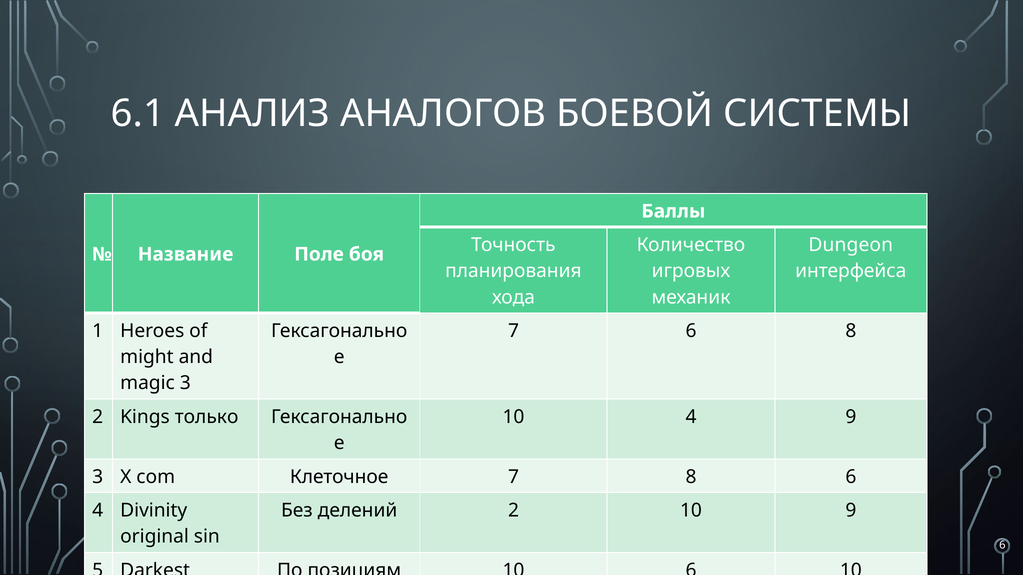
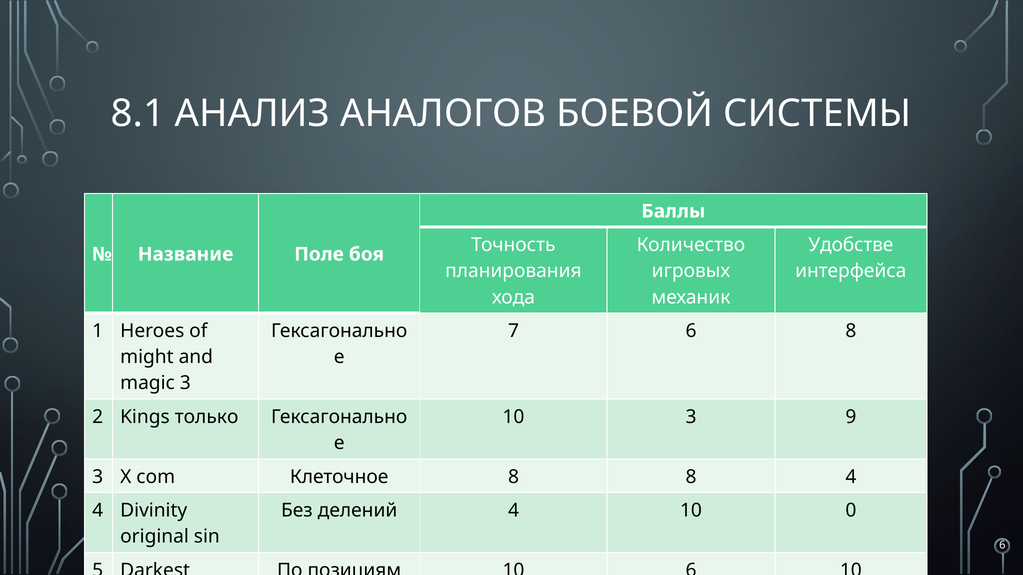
6.1: 6.1 -> 8.1 (138, 114)
Dungeon: Dungeon -> Удобстве (851, 245)
10 4: 4 -> 3 (691, 417)
Клеточное 7: 7 -> 8 (513, 477)
8 6: 6 -> 4 (851, 477)
делений 2: 2 -> 4 (513, 511)
10 9: 9 -> 0 (851, 511)
